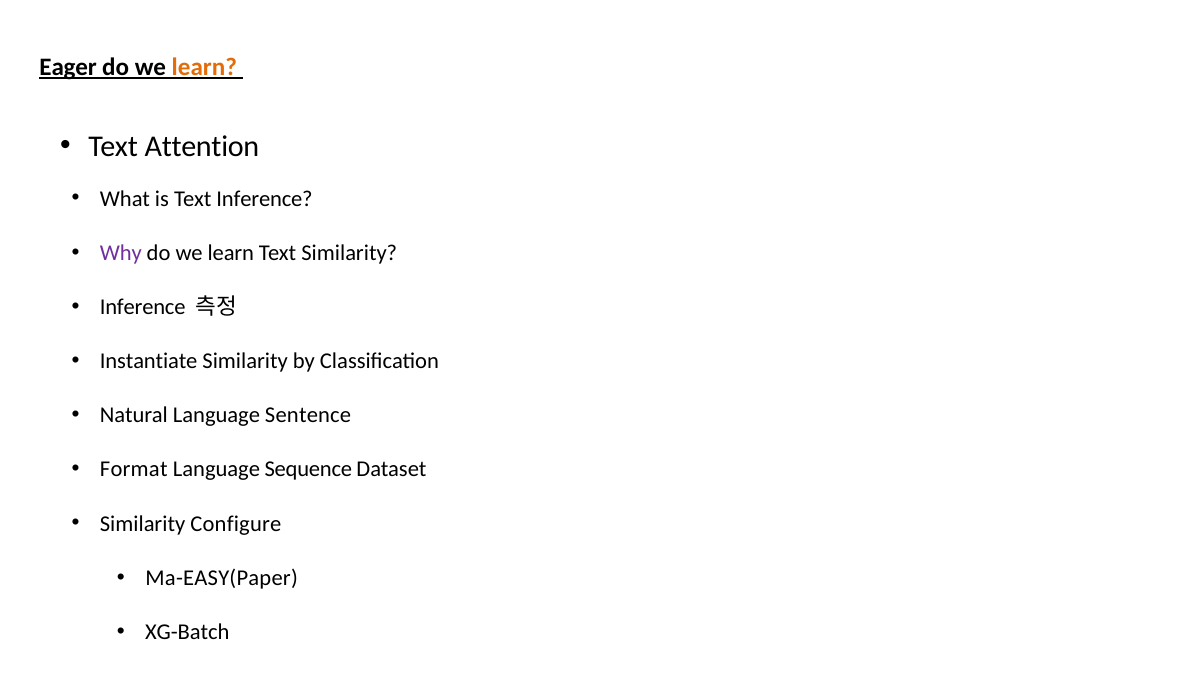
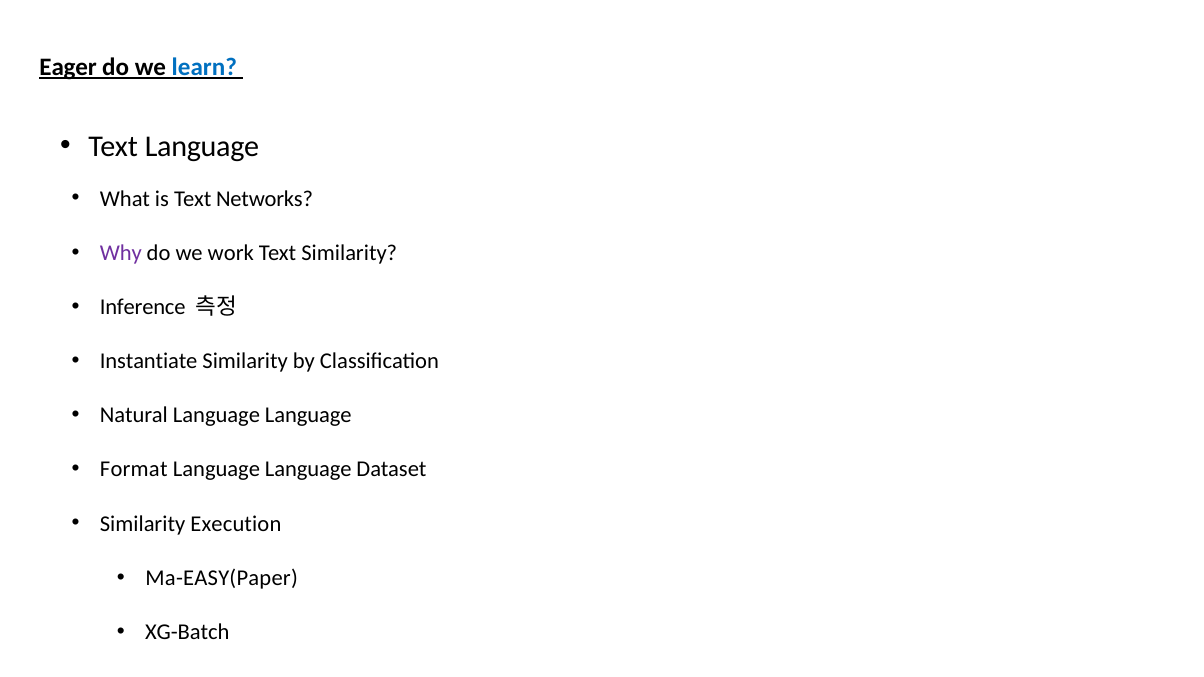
learn colour: orange -> blue (204, 67)
Text Attention: Attention -> Language (202, 146)
Text Inference: Inference -> Networks (265, 199)
learn: learn -> work (231, 253)
Natural Language Sentence: Sentence -> Language (308, 416)
Sequence: Sequence -> Language (308, 470)
Configure: Configure -> Execution (236, 524)
